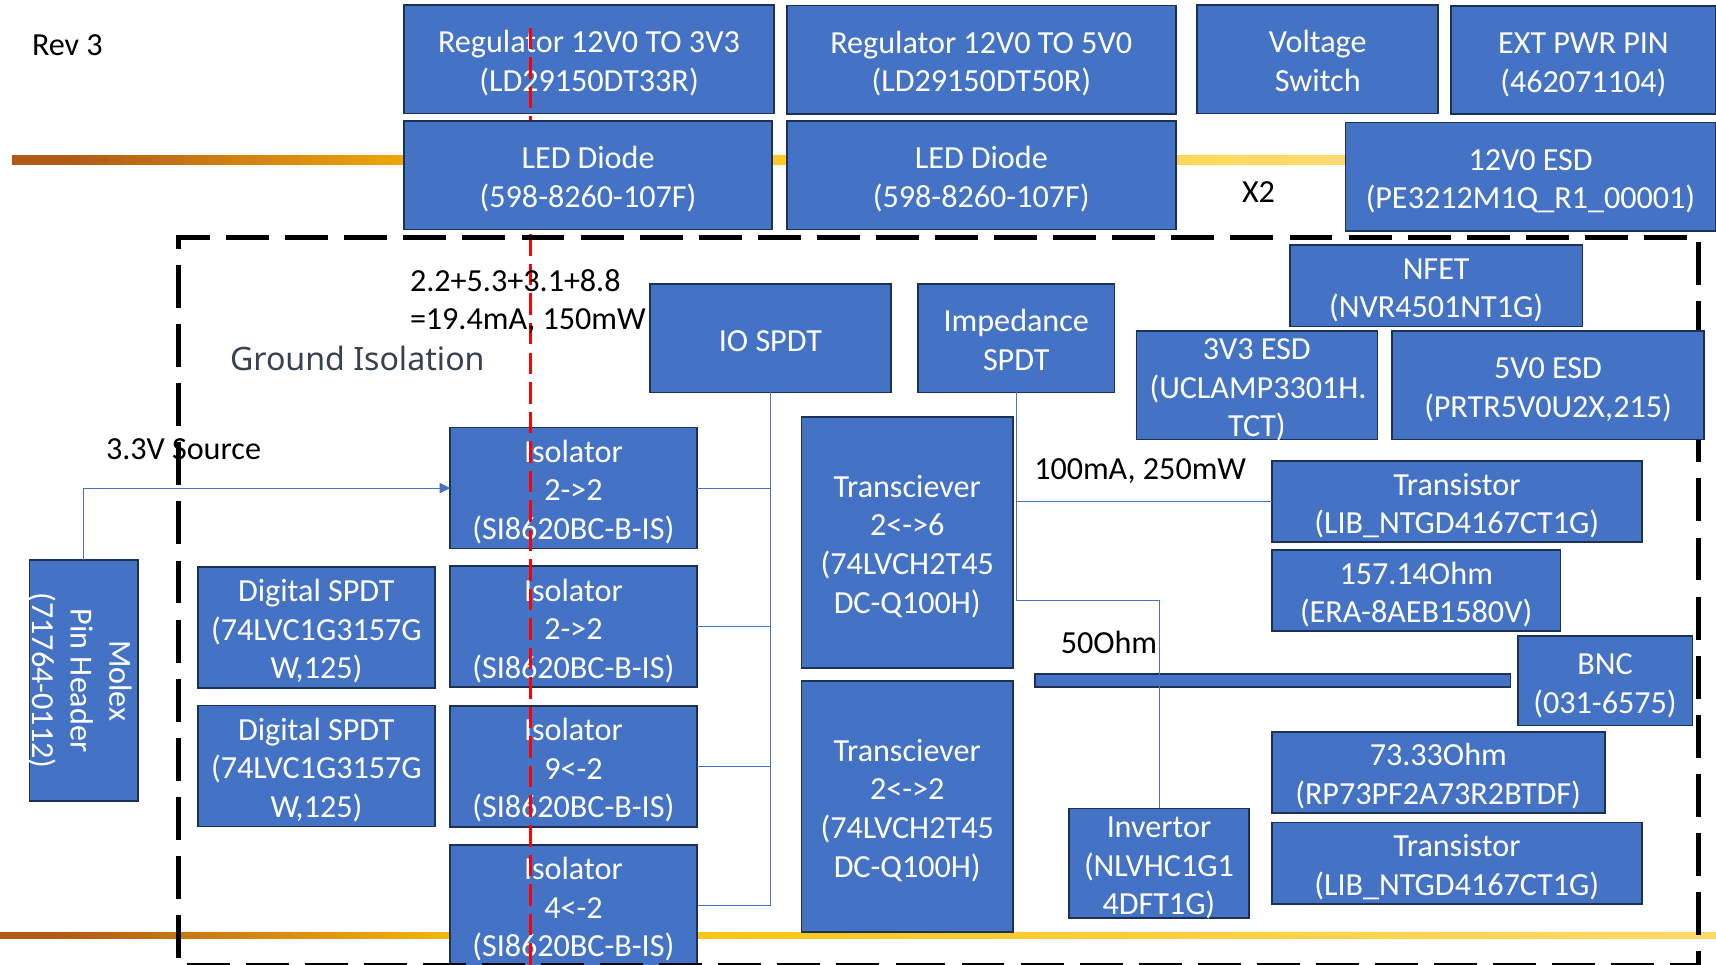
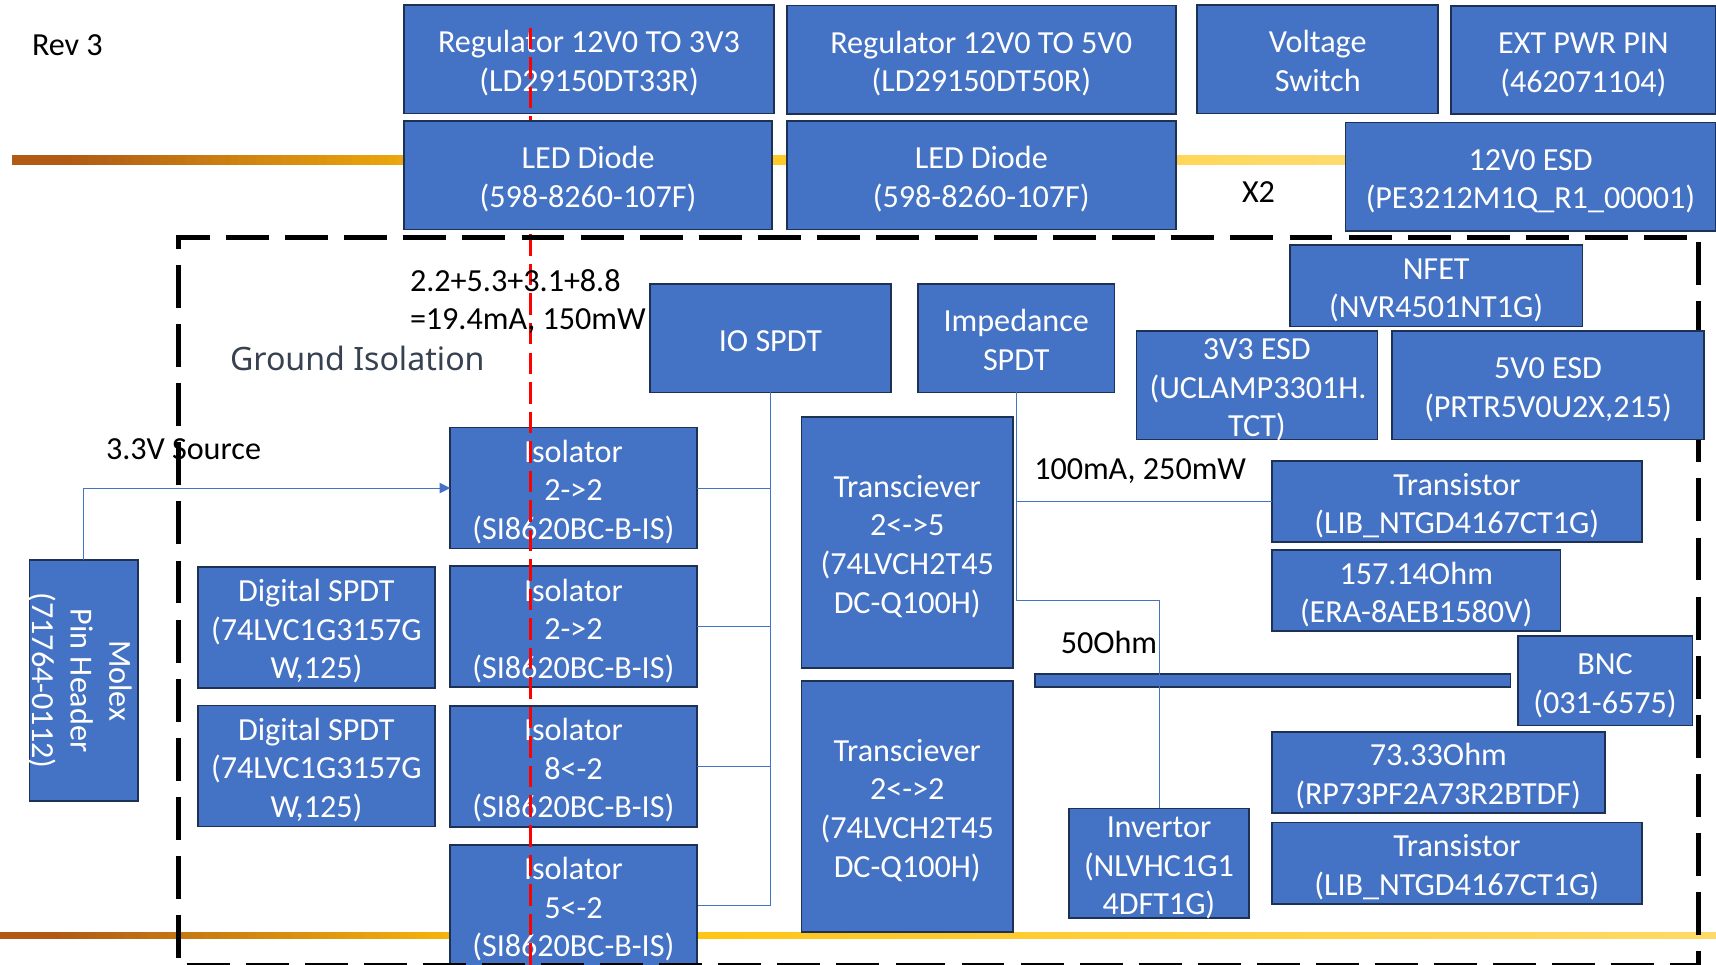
2<->6: 2<->6 -> 2<->5 (907, 525)
9<-2: 9<-2 -> 8<-2 (573, 769)
4<-2: 4<-2 -> 5<-2 (573, 908)
